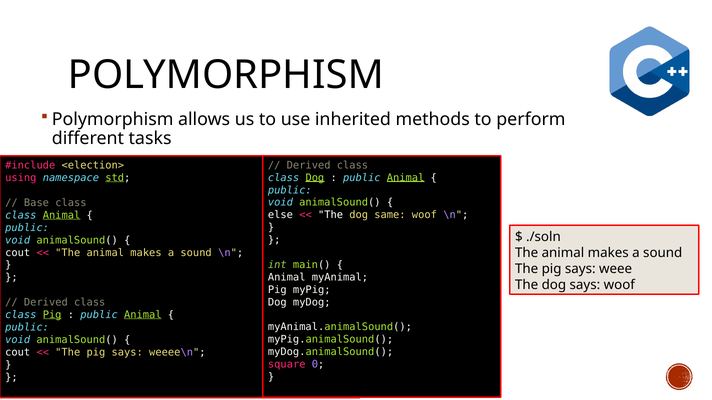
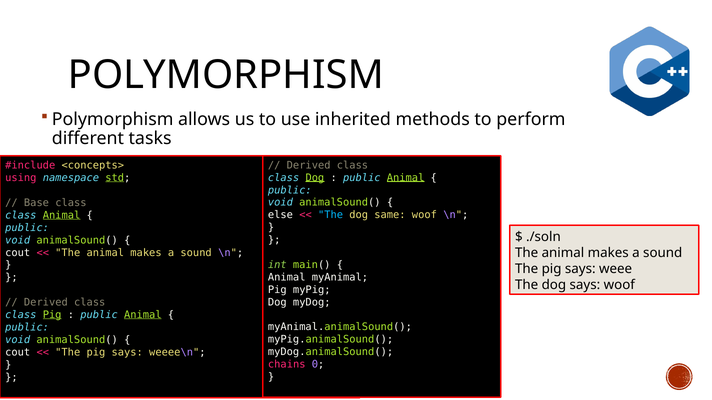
<election>: <election> -> <concepts> (93, 166)
The colour: white -> light blue (331, 215)
square: square -> chains (287, 365)
